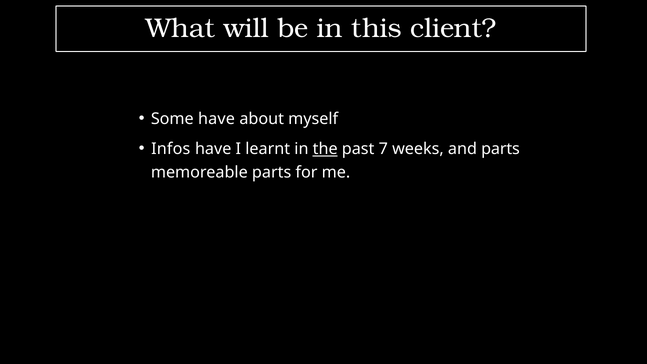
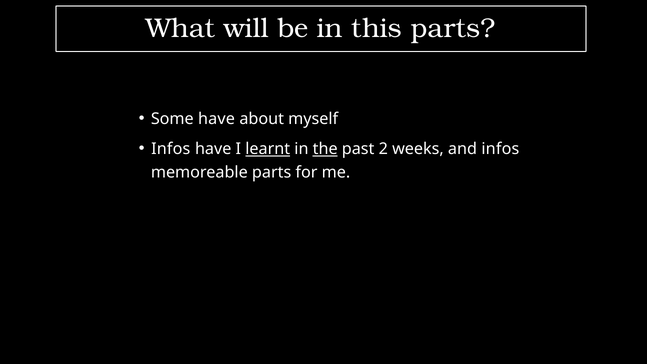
this client: client -> parts (453, 29)
learnt underline: none -> present (268, 149)
7: 7 -> 2 (383, 149)
and parts: parts -> infos (500, 149)
